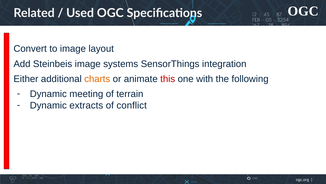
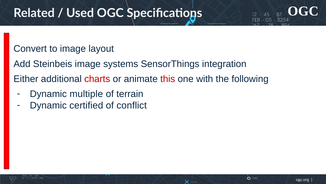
charts colour: orange -> red (97, 79)
meeting: meeting -> multiple (86, 94)
extracts: extracts -> certified (86, 105)
